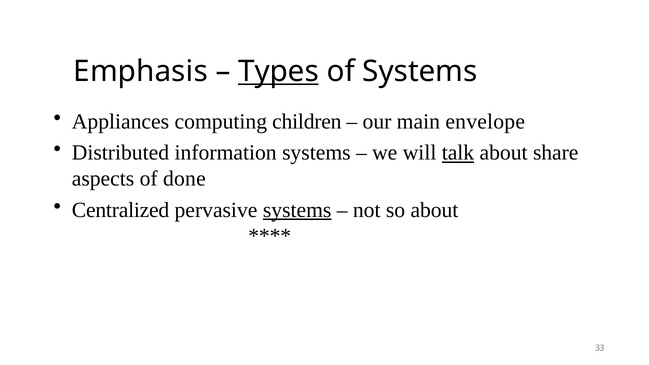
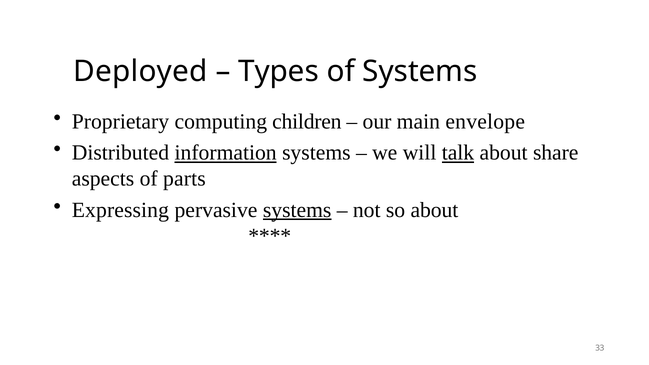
Emphasis: Emphasis -> Deployed (141, 71)
Types underline: present -> none (279, 71)
Appliances: Appliances -> Proprietary (120, 122)
information underline: none -> present (226, 153)
done: done -> parts (184, 179)
Centralized: Centralized -> Expressing (120, 210)
